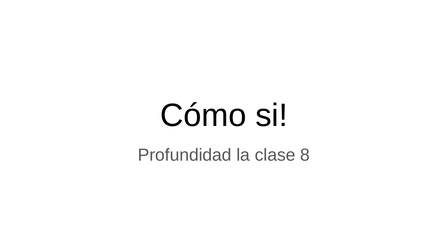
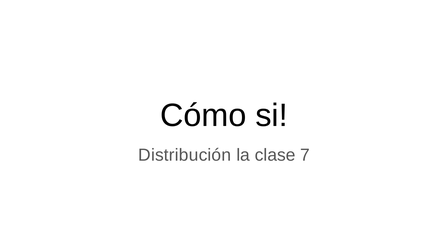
Profundidad: Profundidad -> Distribución (185, 155)
8: 8 -> 7 (305, 155)
